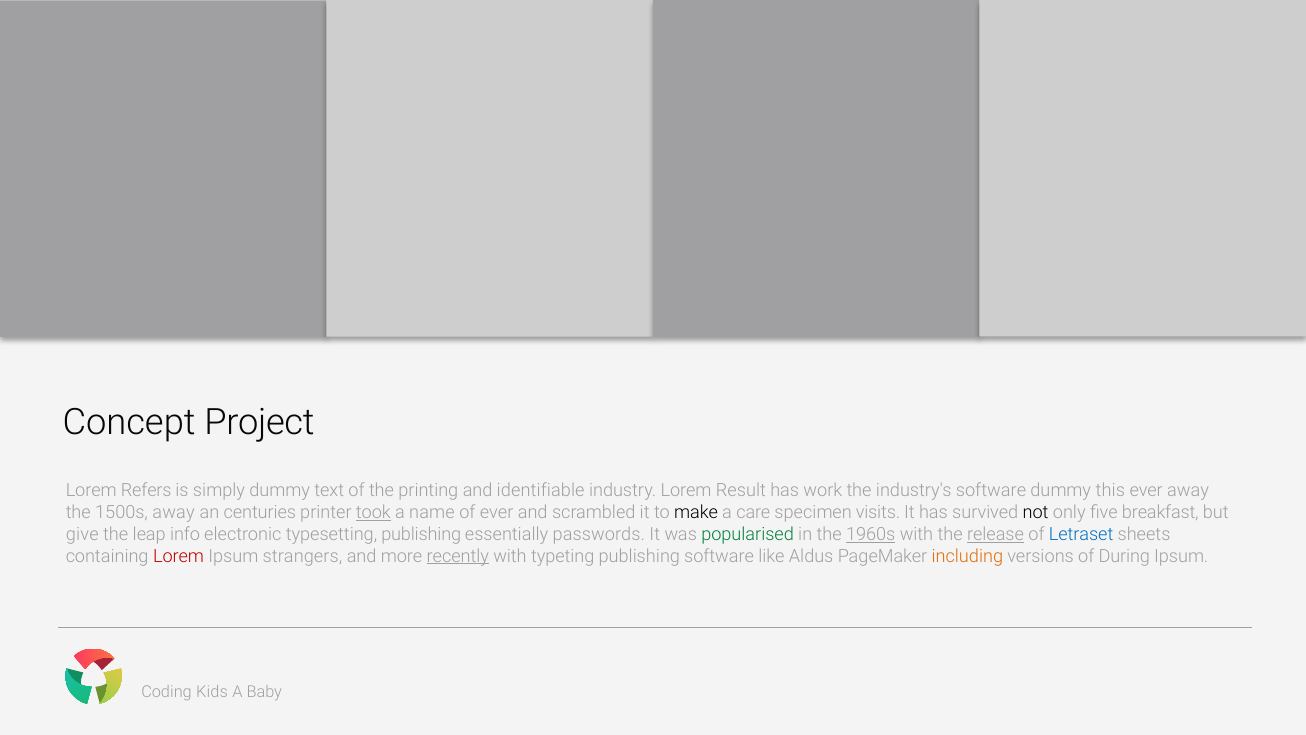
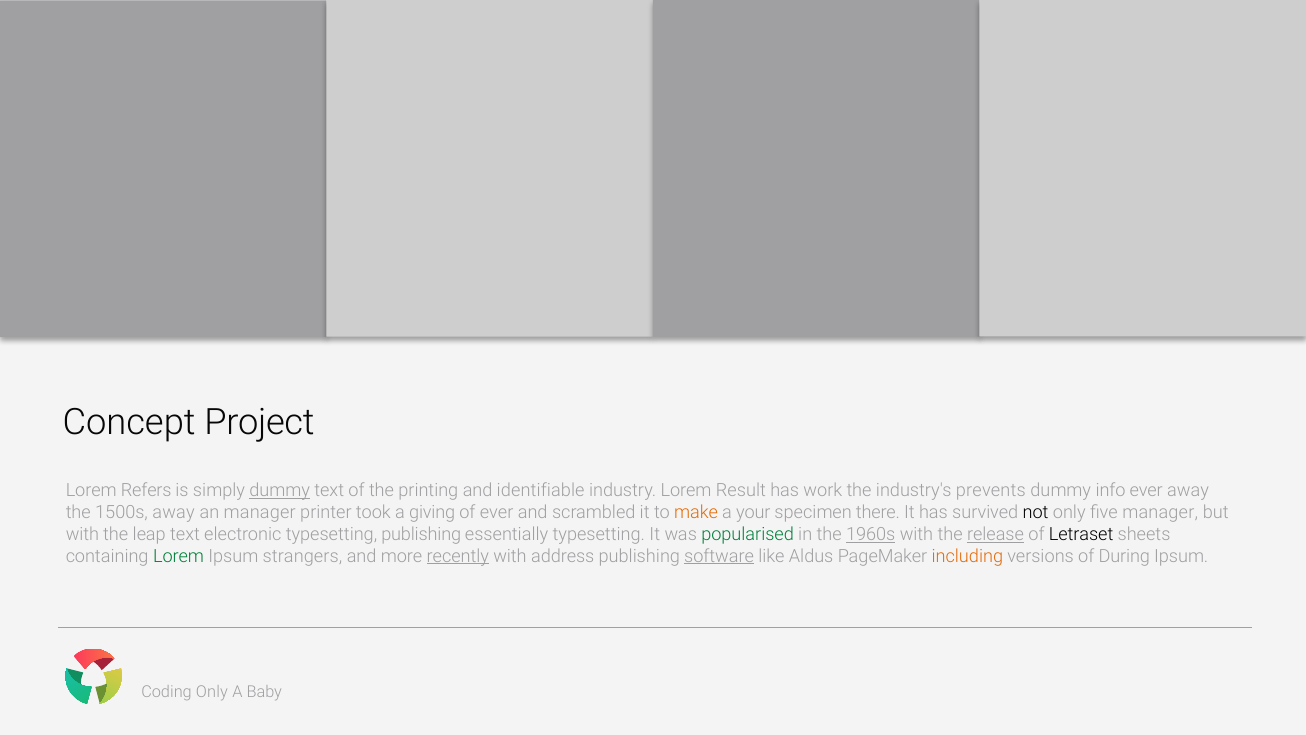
dummy underline: none -> present (280, 490)
industry's software: software -> prevents (991, 490)
this: this -> info (1110, 490)
an centuries: centuries -> manager (260, 512)
took underline: present -> none (373, 512)
name: name -> giving (432, 512)
make colour: black -> orange (696, 512)
care: care -> your (753, 512)
visits: visits -> there (878, 512)
five breakfast: breakfast -> manager (1160, 512)
give: give -> with (82, 534)
leap info: info -> text (185, 534)
essentially passwords: passwords -> typesetting (599, 534)
Letraset colour: blue -> black (1081, 534)
Lorem colour: red -> green (179, 556)
typeting: typeting -> address (563, 556)
software underline: none -> present (719, 556)
Kids: Kids -> Only (212, 692)
